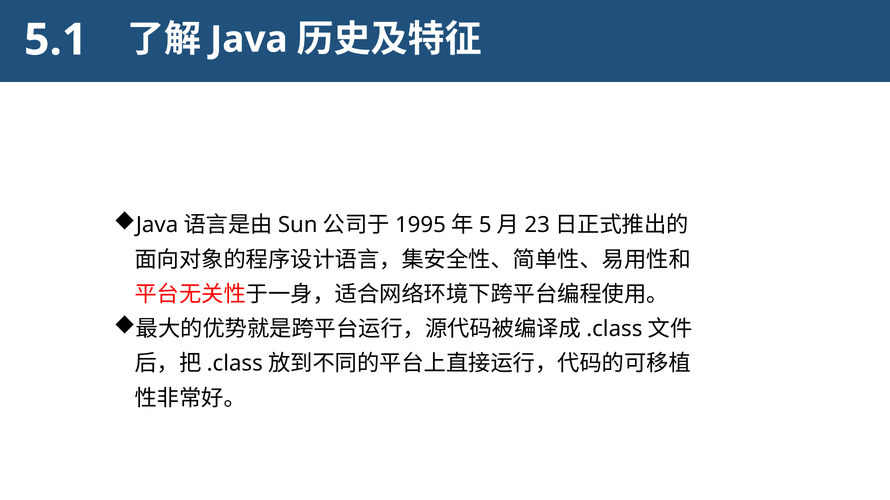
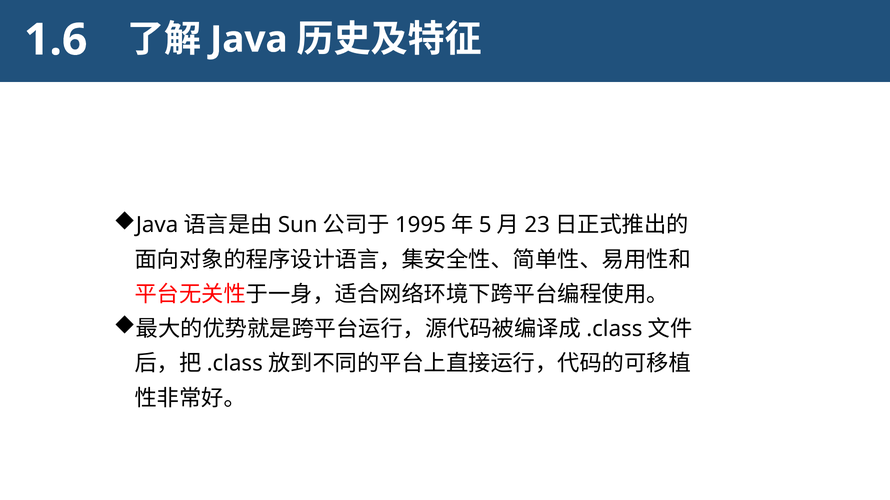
5.1: 5.1 -> 1.6 (56, 40)
